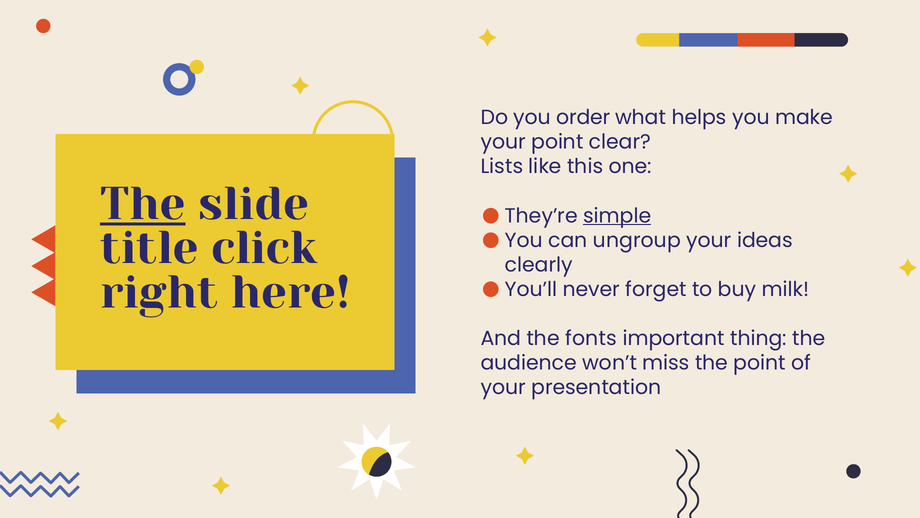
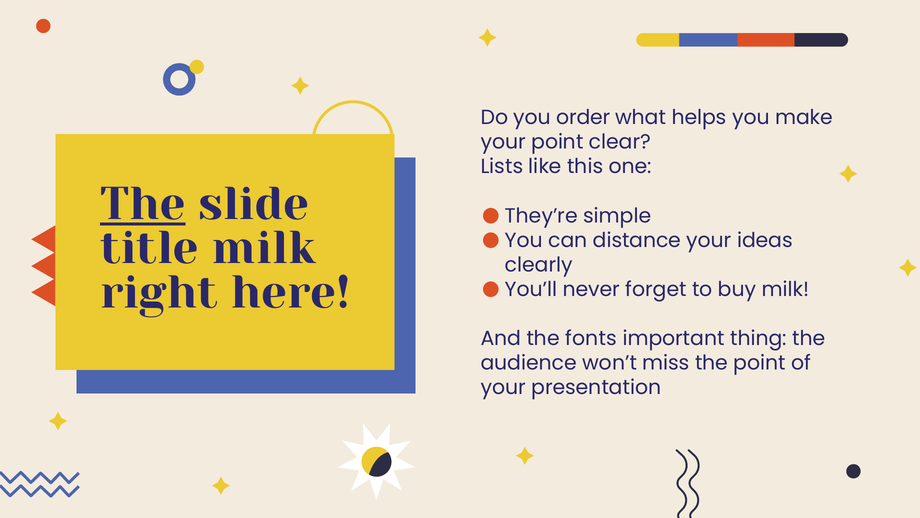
simple underline: present -> none (617, 216)
ungroup: ungroup -> distance (637, 240)
title click: click -> milk (264, 248)
